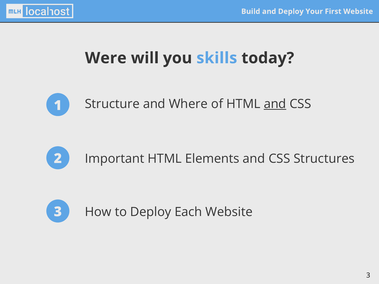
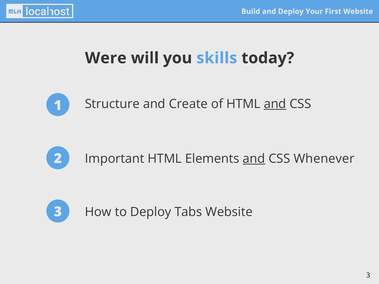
Where: Where -> Create (188, 104)
and underline: none -> present (254, 159)
Structures: Structures -> Whenever (324, 159)
Each: Each -> Tabs (188, 212)
